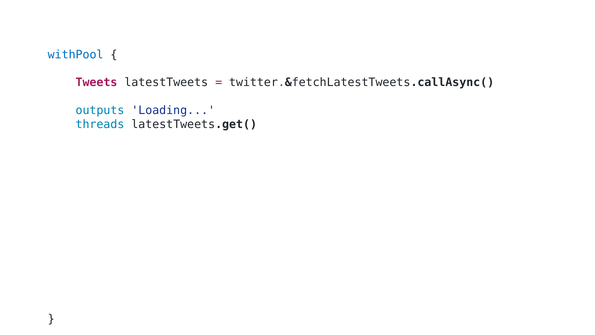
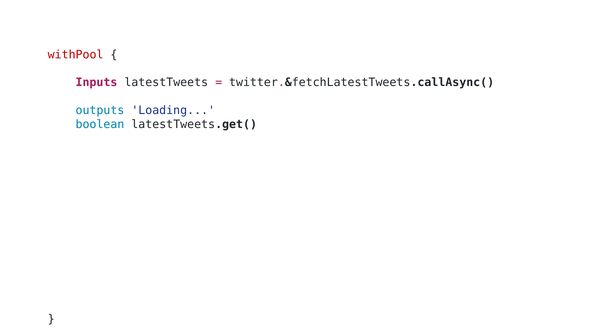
withPool colour: blue -> red (76, 55)
Tweets: Tweets -> Inputs (96, 82)
threads: threads -> boolean (100, 124)
